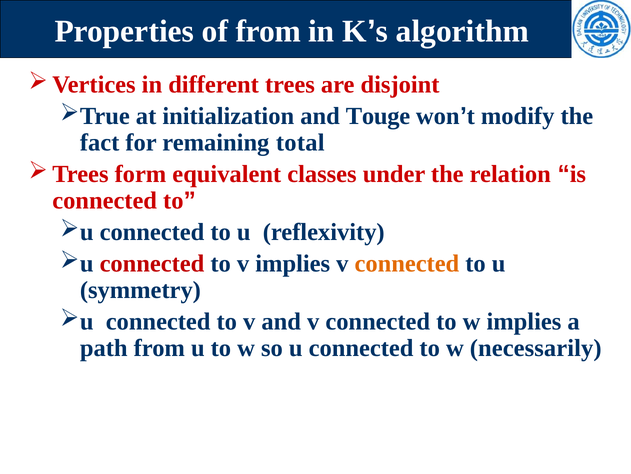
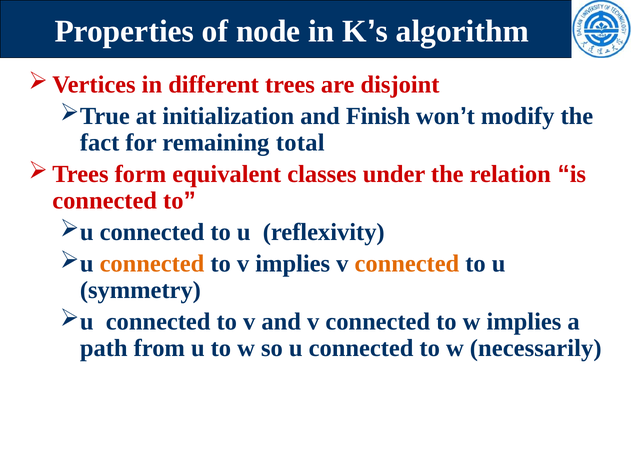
of from: from -> node (268, 31)
Touge: Touge -> Finish (378, 116)
connected colour: red -> orange (152, 263)
